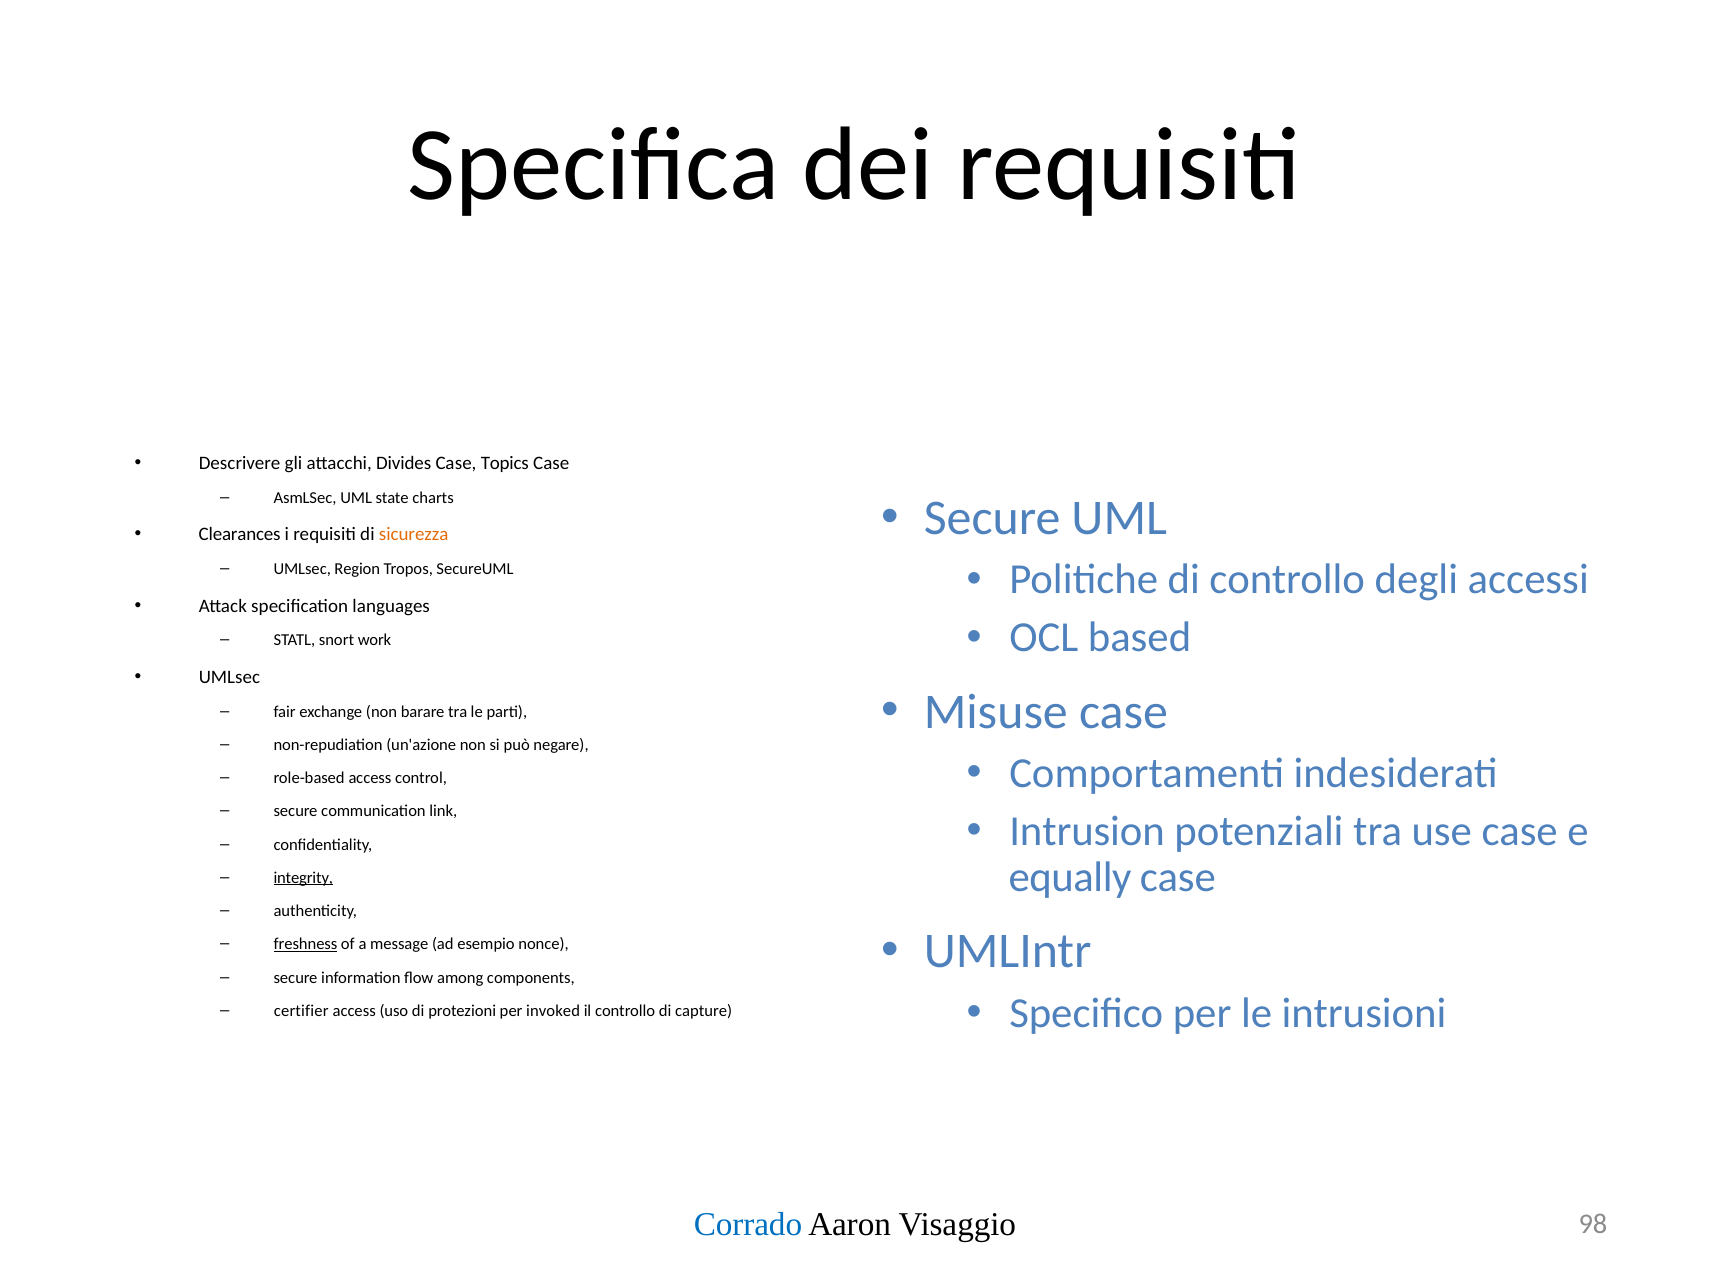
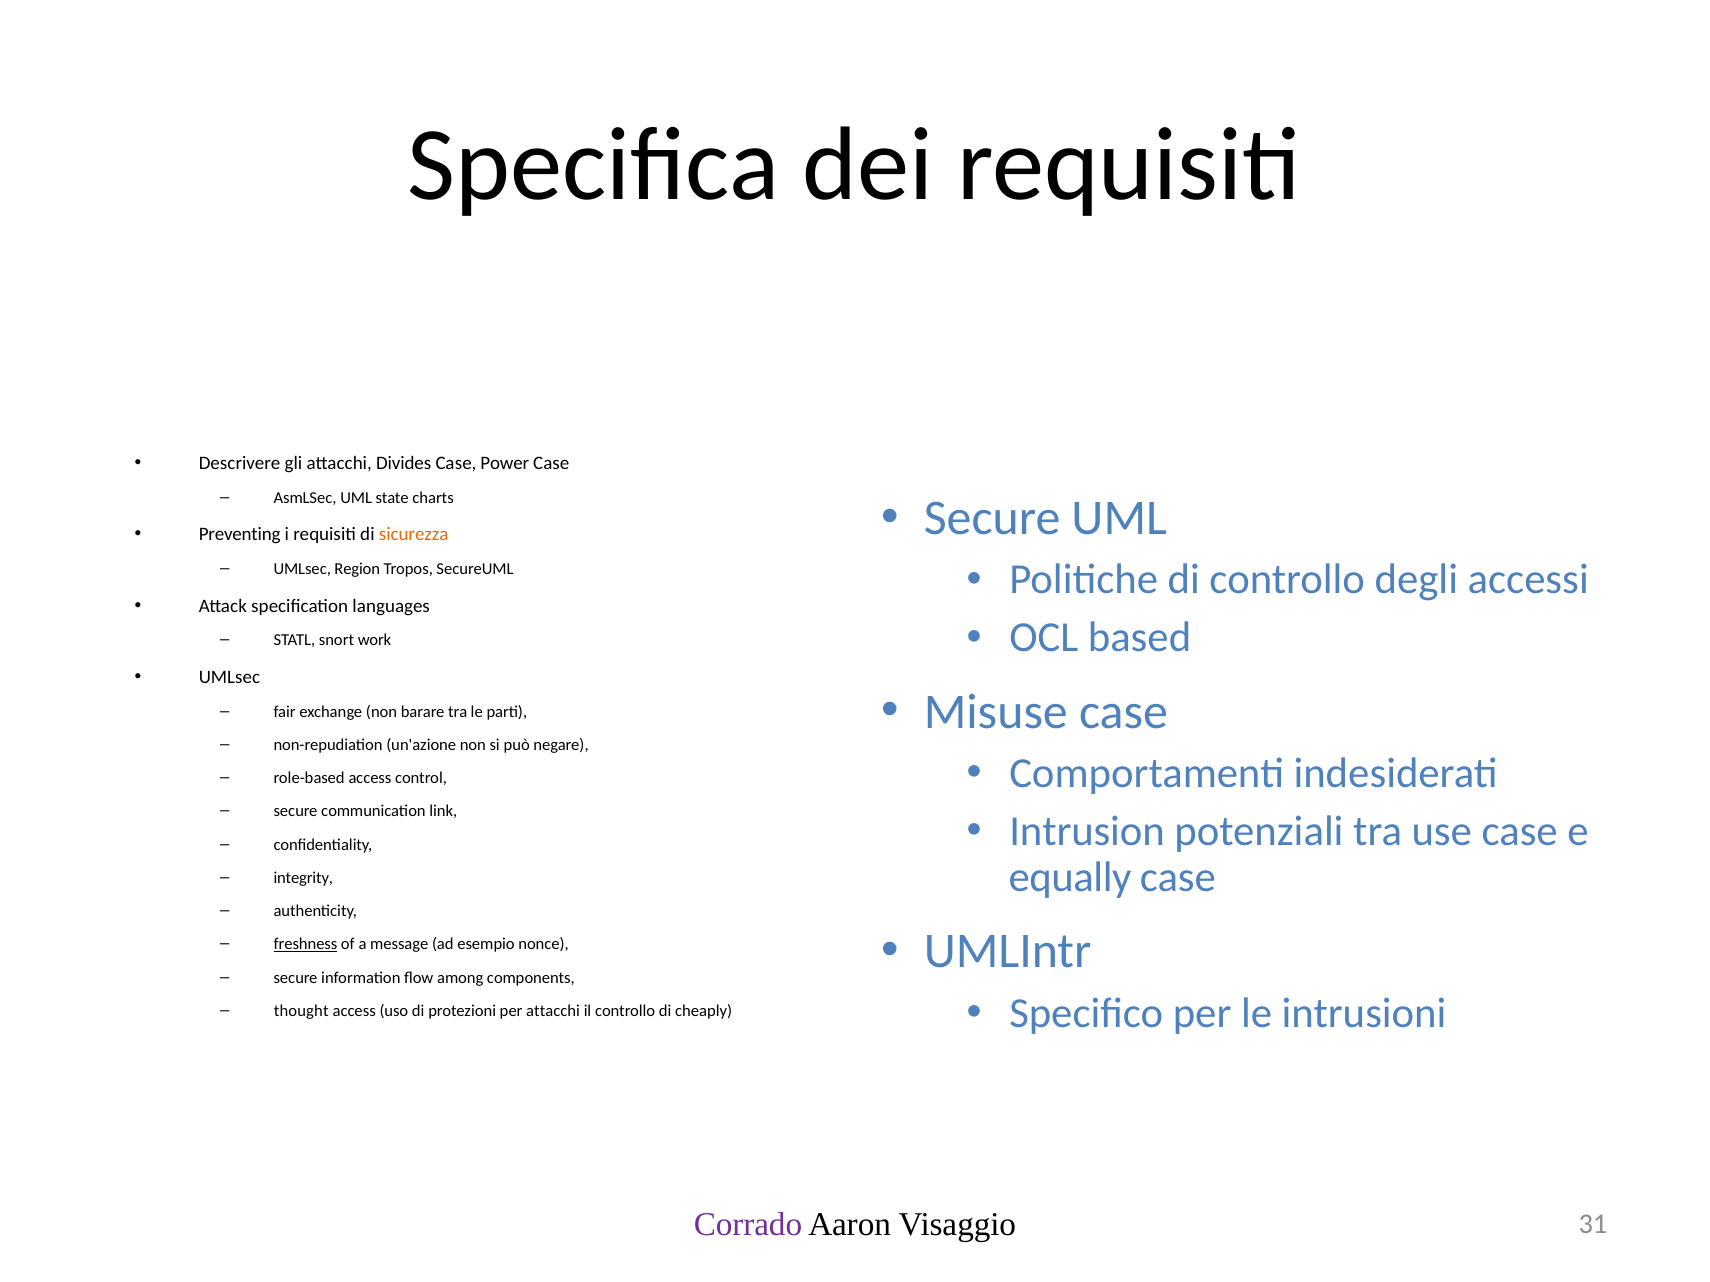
Topics: Topics -> Power (505, 464)
Clearances: Clearances -> Preventing (240, 535)
integrity underline: present -> none (303, 878)
certifier: certifier -> thought (301, 1011)
per invoked: invoked -> attacchi (553, 1011)
capture: capture -> cheaply (704, 1011)
Corrado colour: blue -> purple (748, 1225)
98: 98 -> 31 (1593, 1224)
